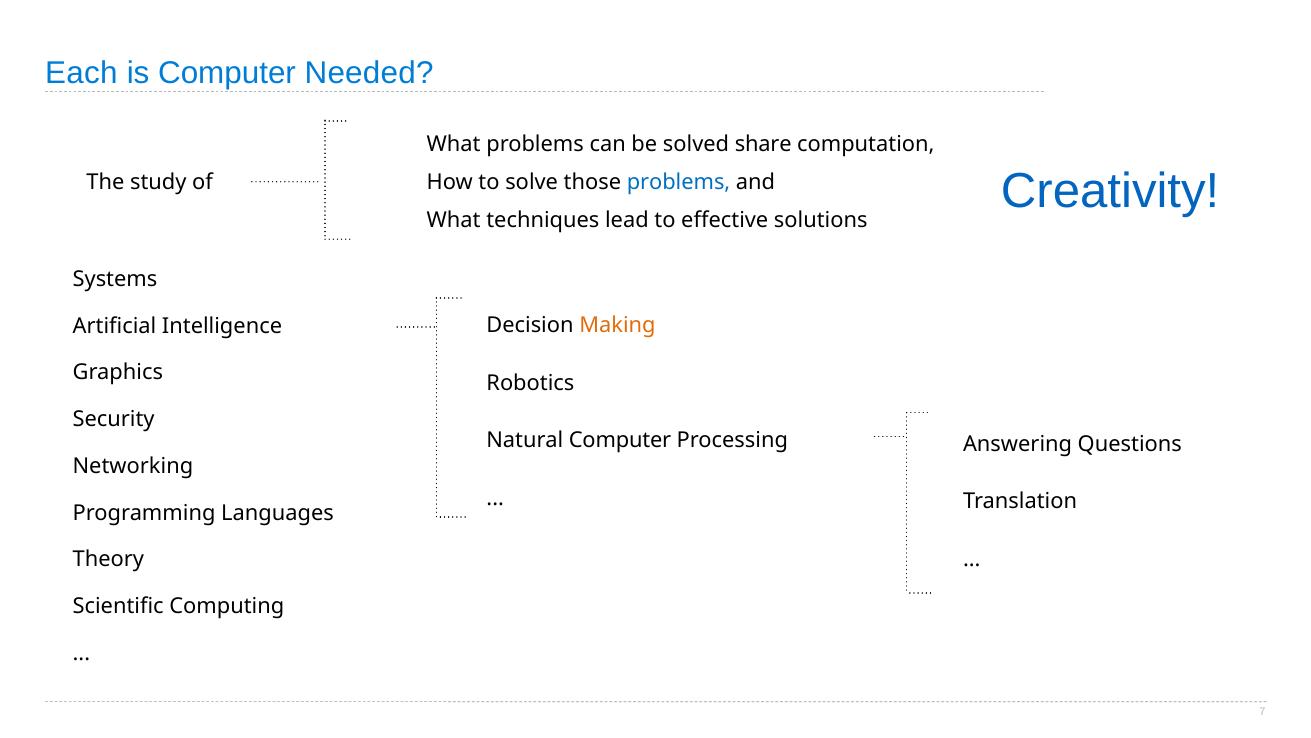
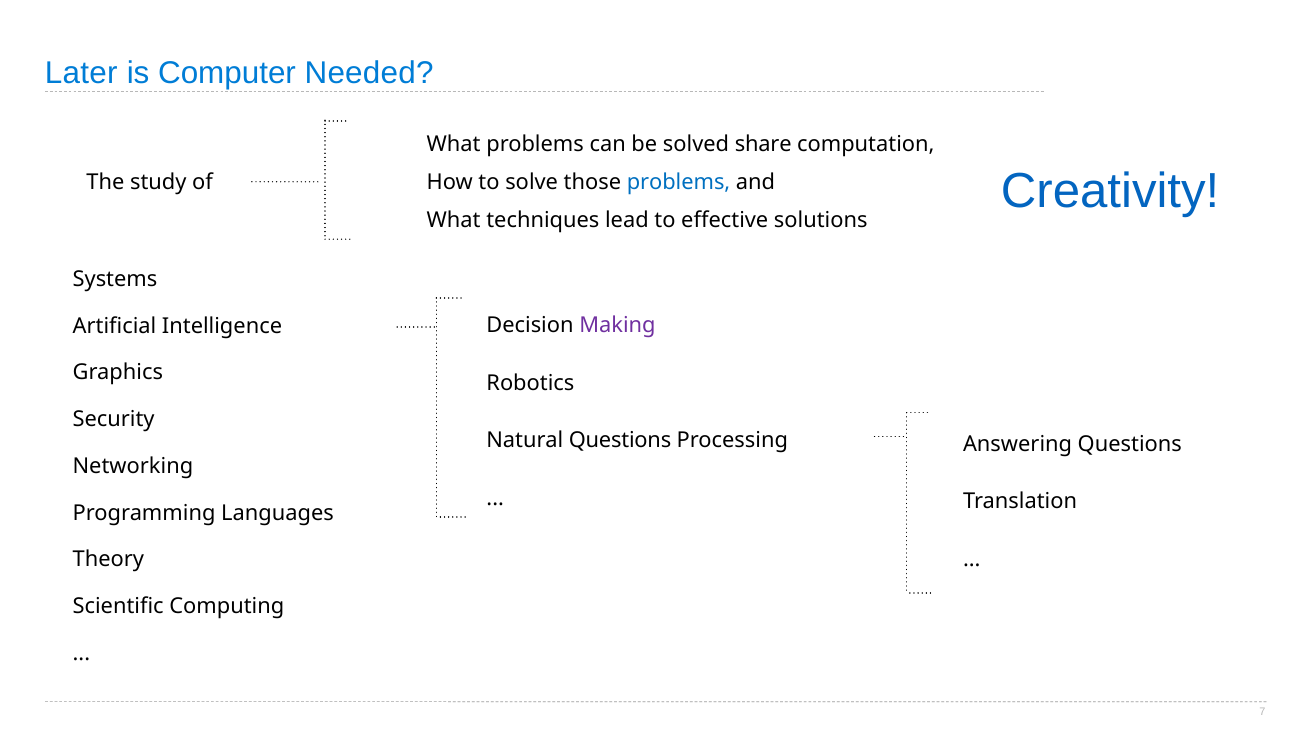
Each: Each -> Later (81, 73)
Making colour: orange -> purple (617, 325)
Natural Computer: Computer -> Questions (620, 440)
